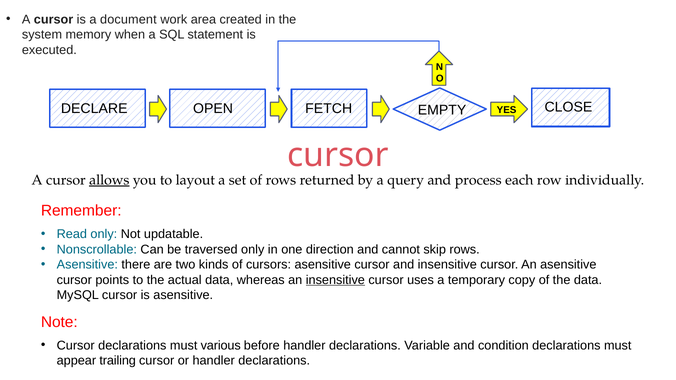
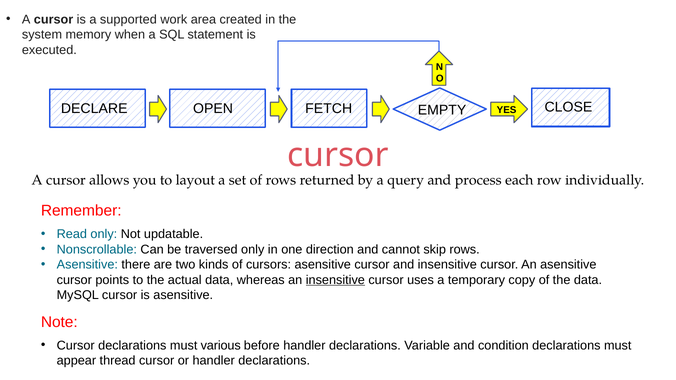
document: document -> supported (128, 19)
allows underline: present -> none (109, 180)
trailing: trailing -> thread (118, 361)
